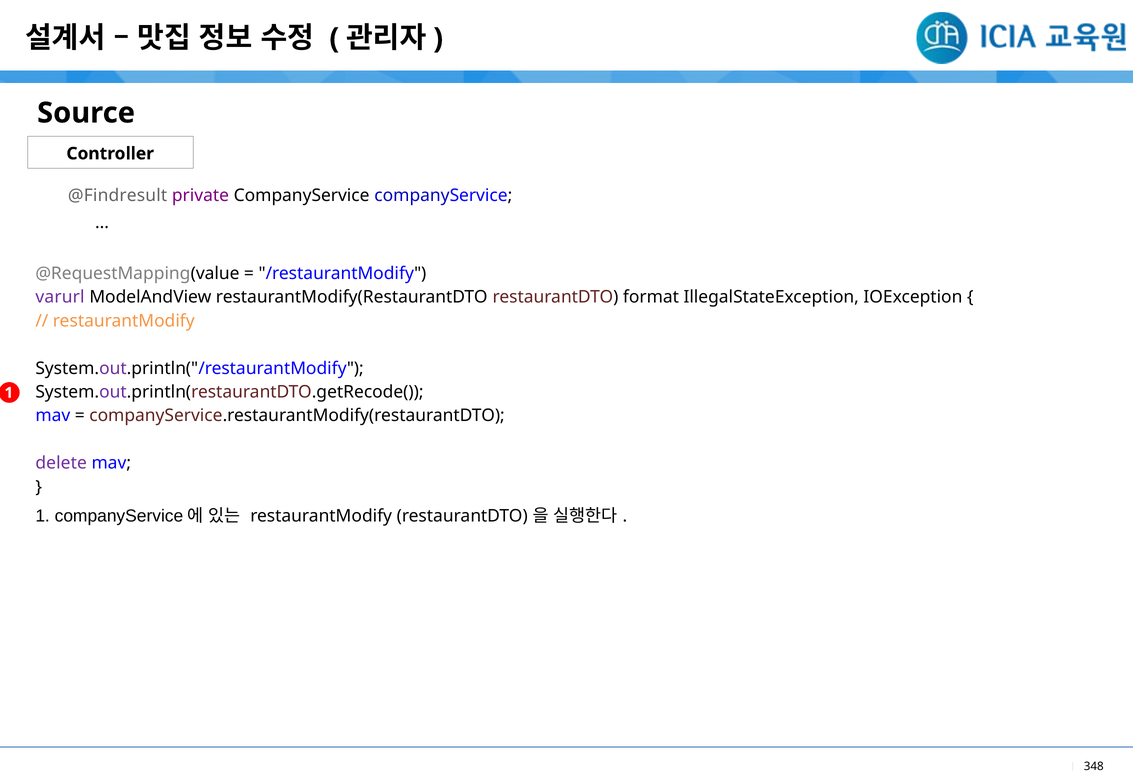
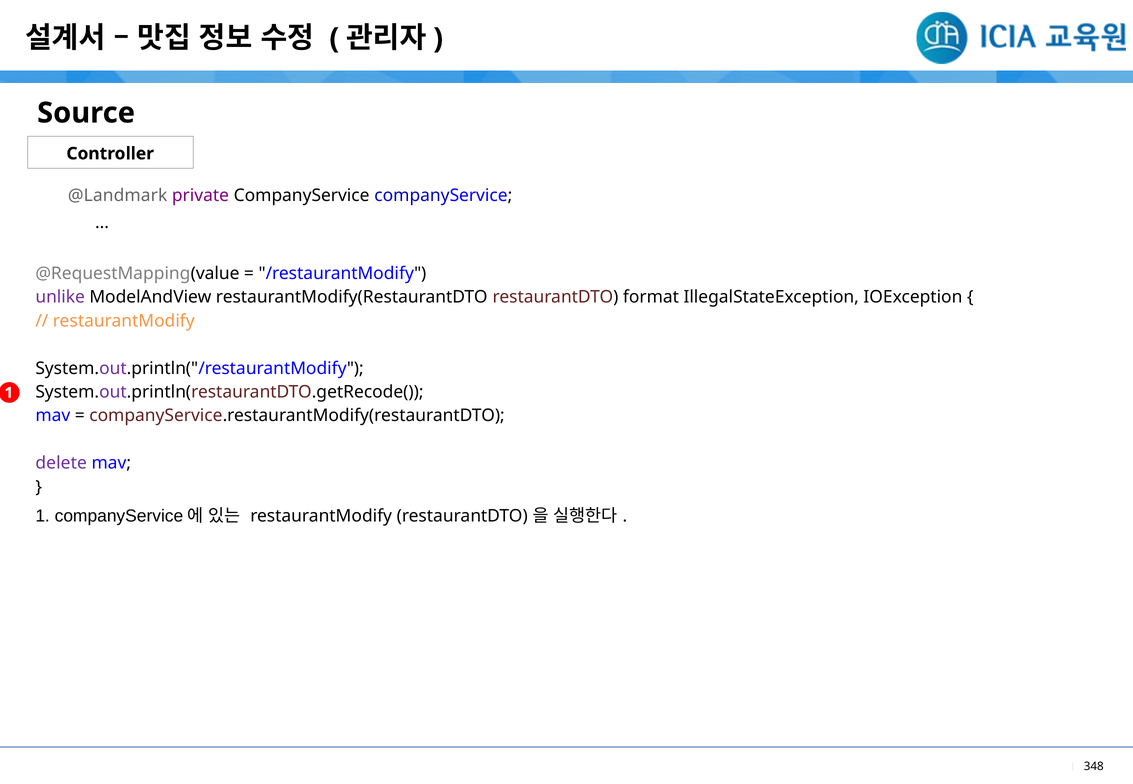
@Findresult: @Findresult -> @Landmark (118, 195)
varurl: varurl -> unlike (60, 297)
